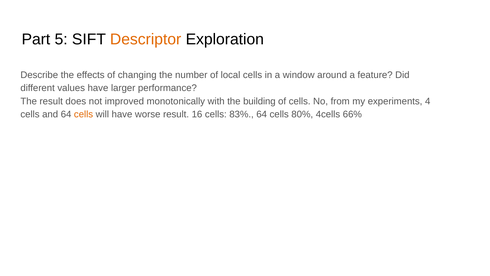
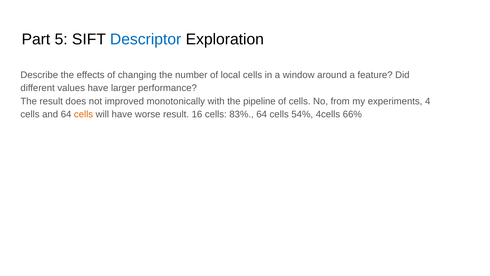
Descriptor colour: orange -> blue (146, 39)
building: building -> pipeline (259, 101)
80%: 80% -> 54% (302, 114)
